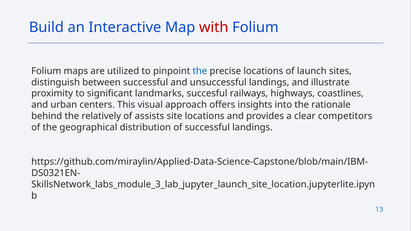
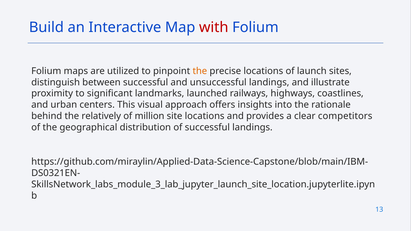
the colour: blue -> orange (200, 71)
succesful: succesful -> launched (207, 94)
assists: assists -> million (150, 116)
